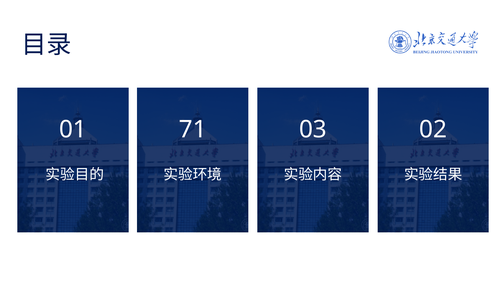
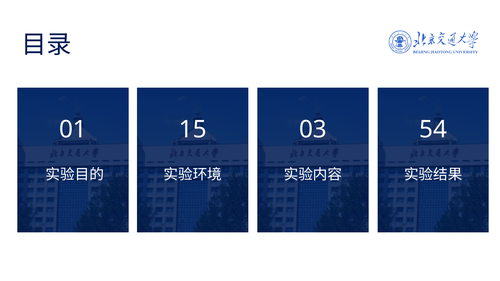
71: 71 -> 15 (193, 130)
02: 02 -> 54 (433, 130)
